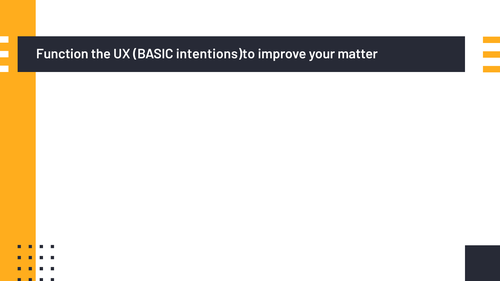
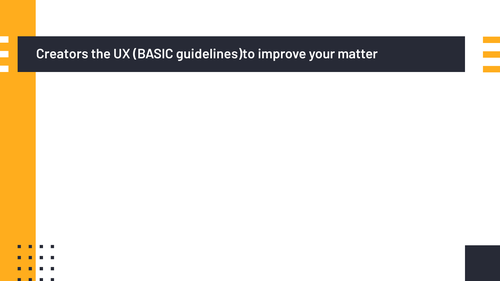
Function: Function -> Creators (62, 54)
intentions)to: intentions)to -> guidelines)to (216, 54)
